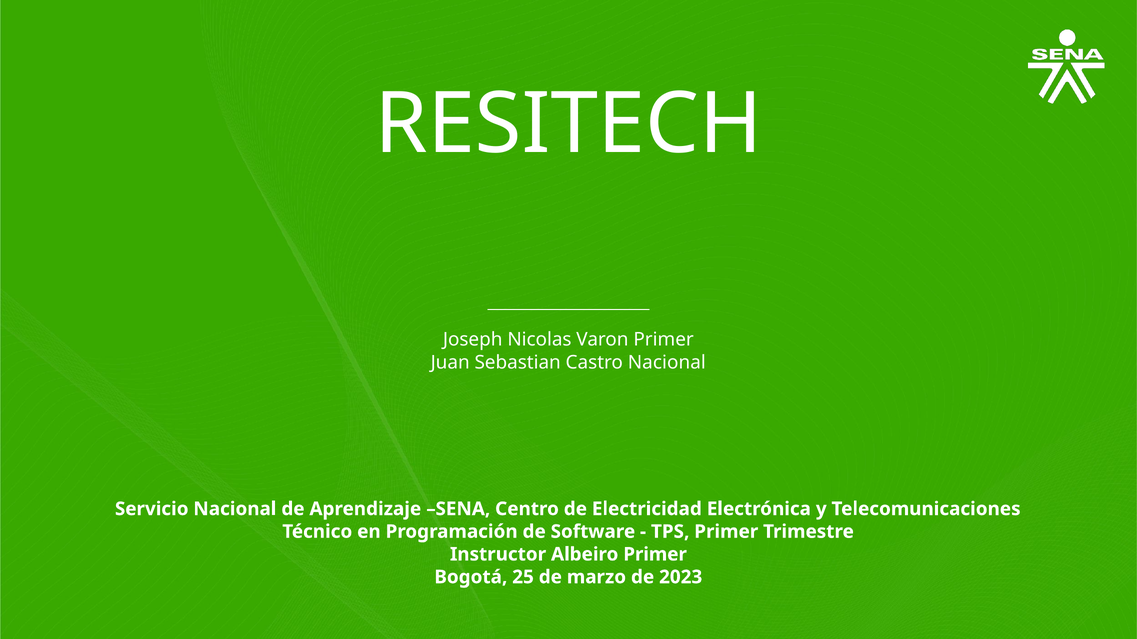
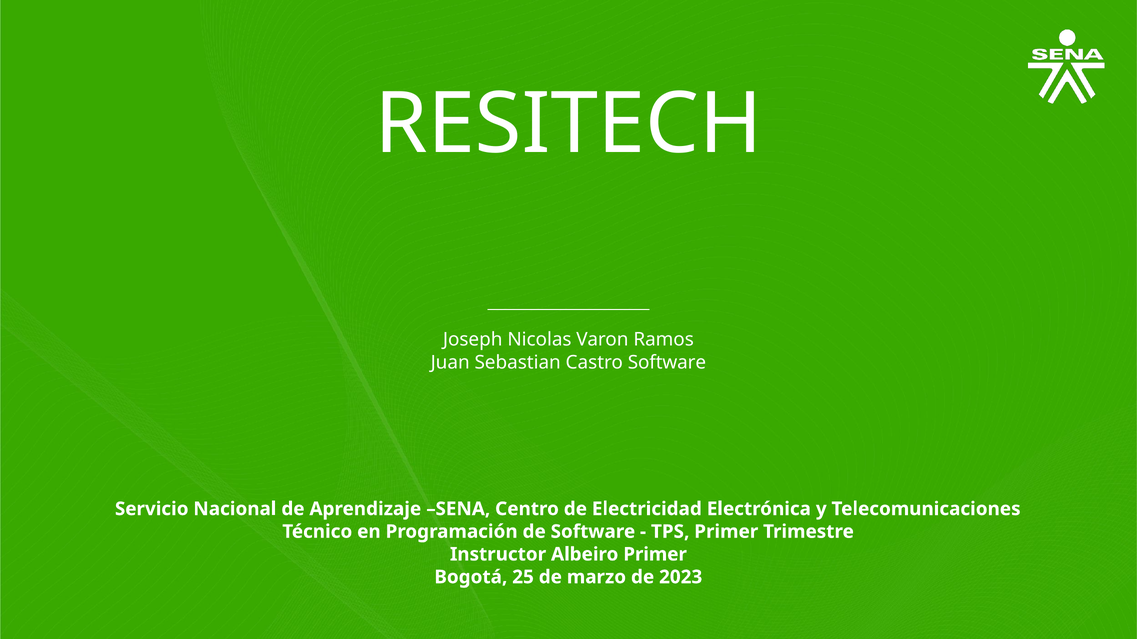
Varon Primer: Primer -> Ramos (664, 340)
Castro Nacional: Nacional -> Software (667, 363)
